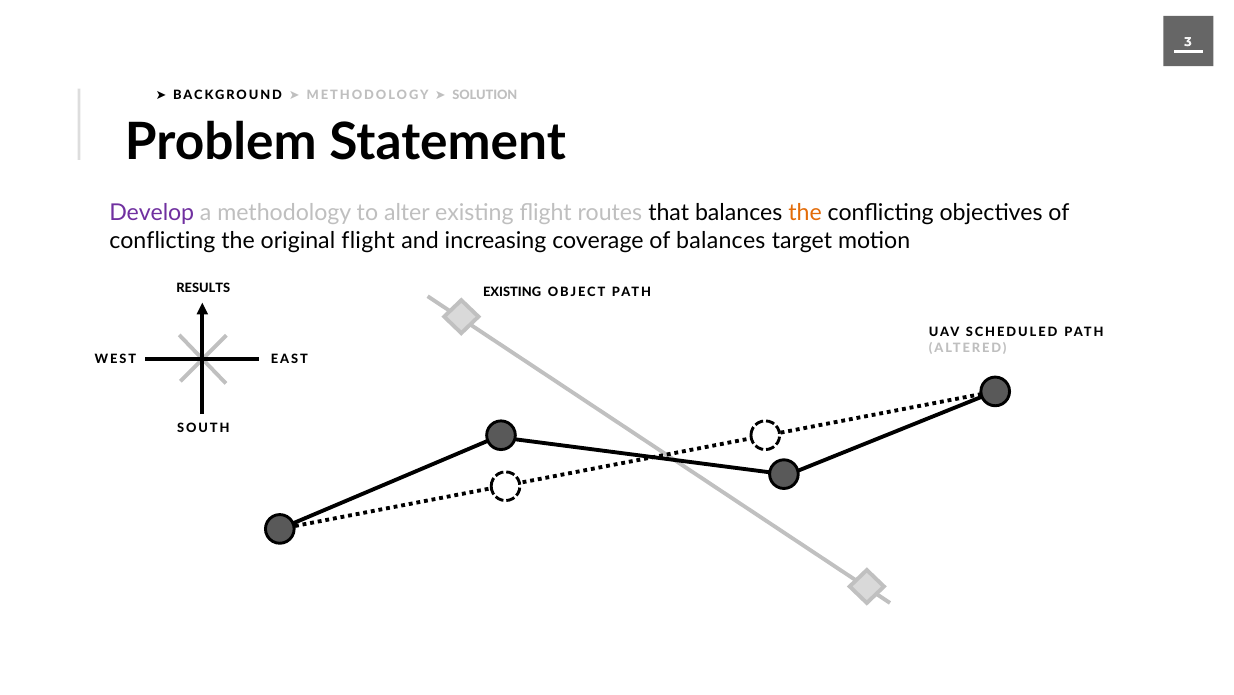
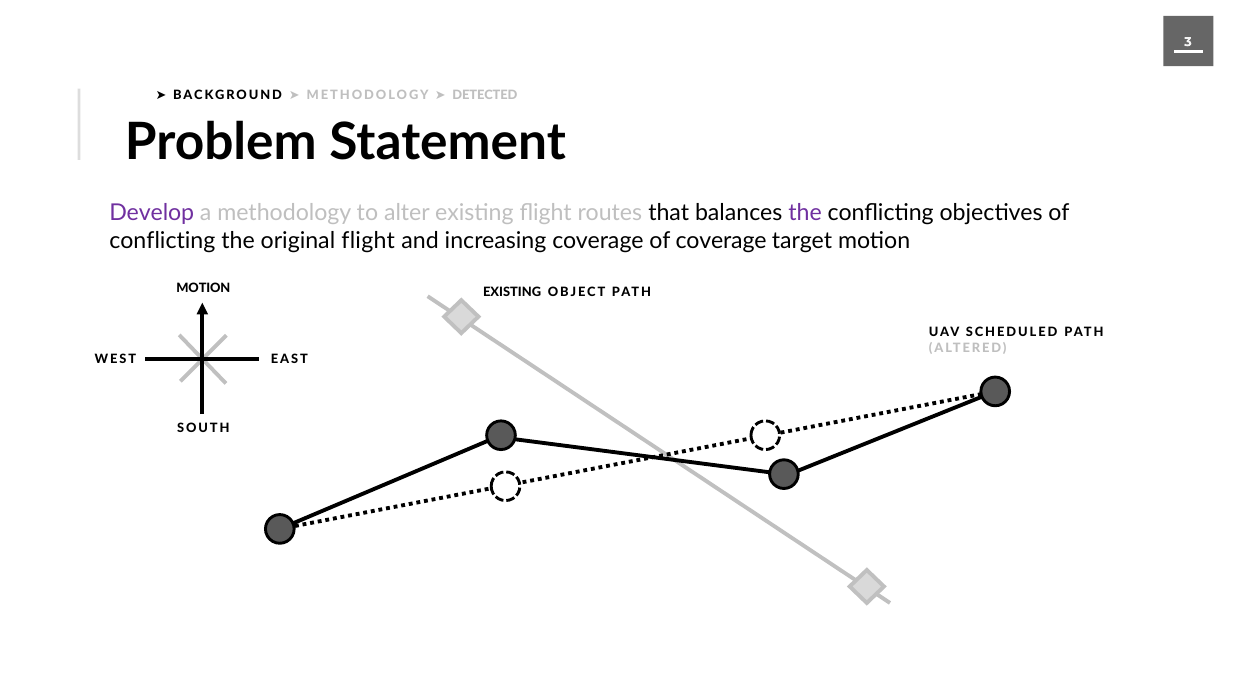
SOLUTION: SOLUTION -> DETECTED (485, 95)
the colour: orange -> purple (805, 213)
of balances: balances -> coverage (721, 240)
RESULTS: RESULTS -> MOTION (203, 288)
